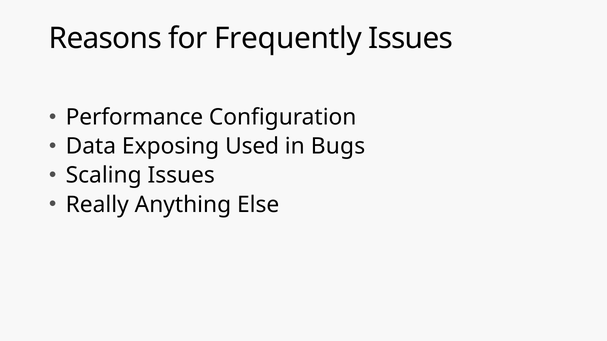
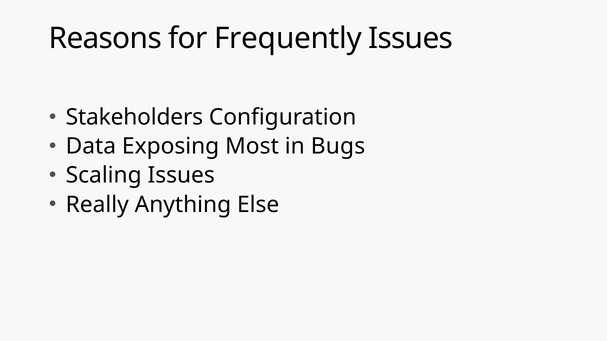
Performance: Performance -> Stakeholders (134, 117)
Used: Used -> Most (252, 147)
